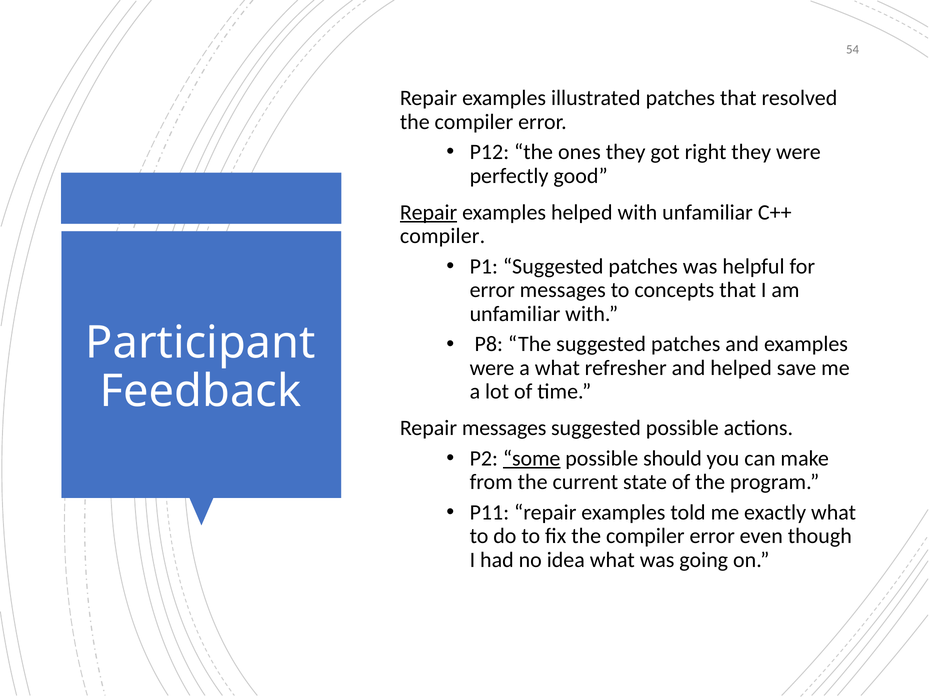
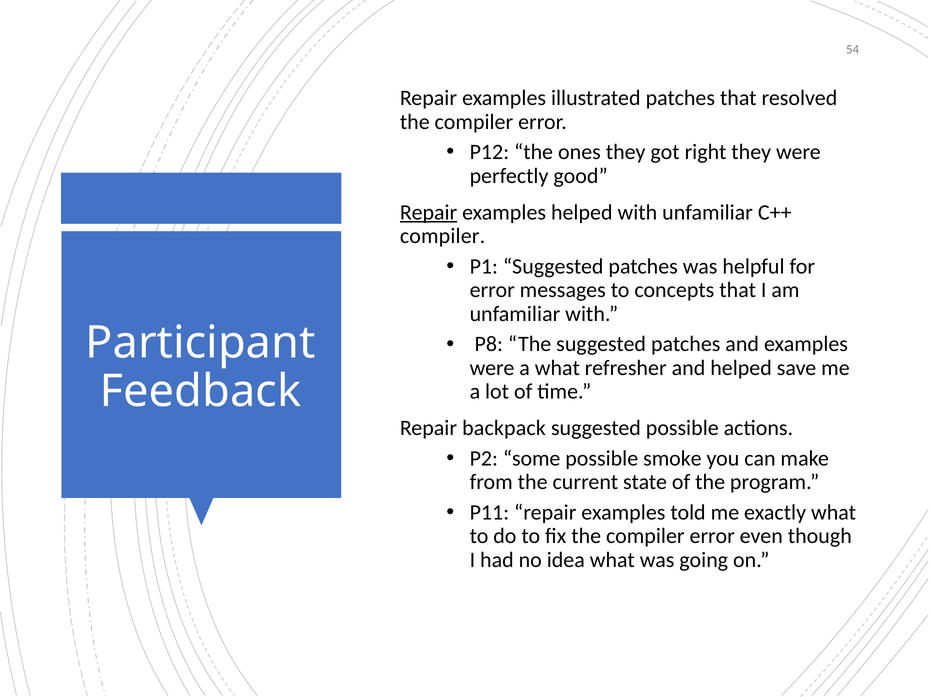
Repair messages: messages -> backpack (504, 429)
some underline: present -> none (532, 459)
should: should -> smoke (672, 459)
